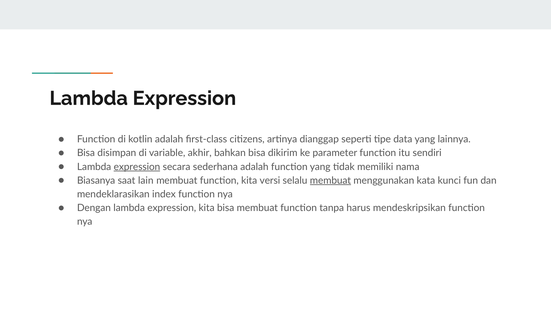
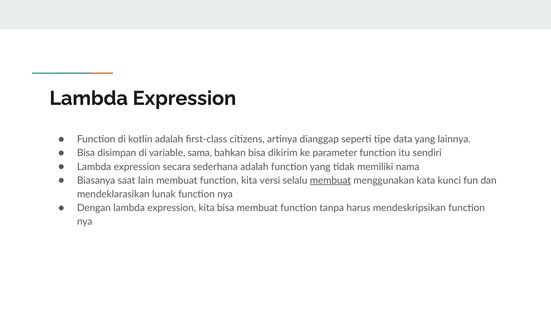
akhir: akhir -> sama (200, 153)
expression underline: present -> none (137, 167)
index: index -> lunak (164, 194)
